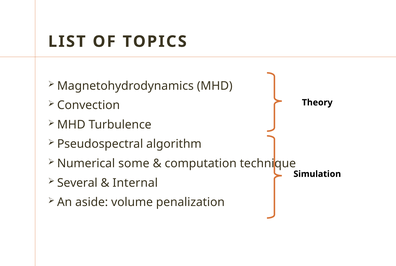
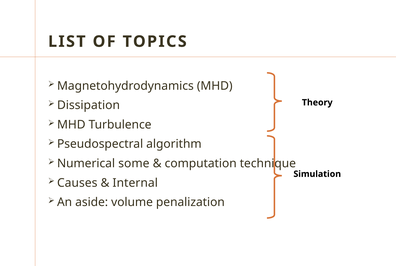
Convection: Convection -> Dissipation (88, 105)
Several: Several -> Causes (77, 183)
